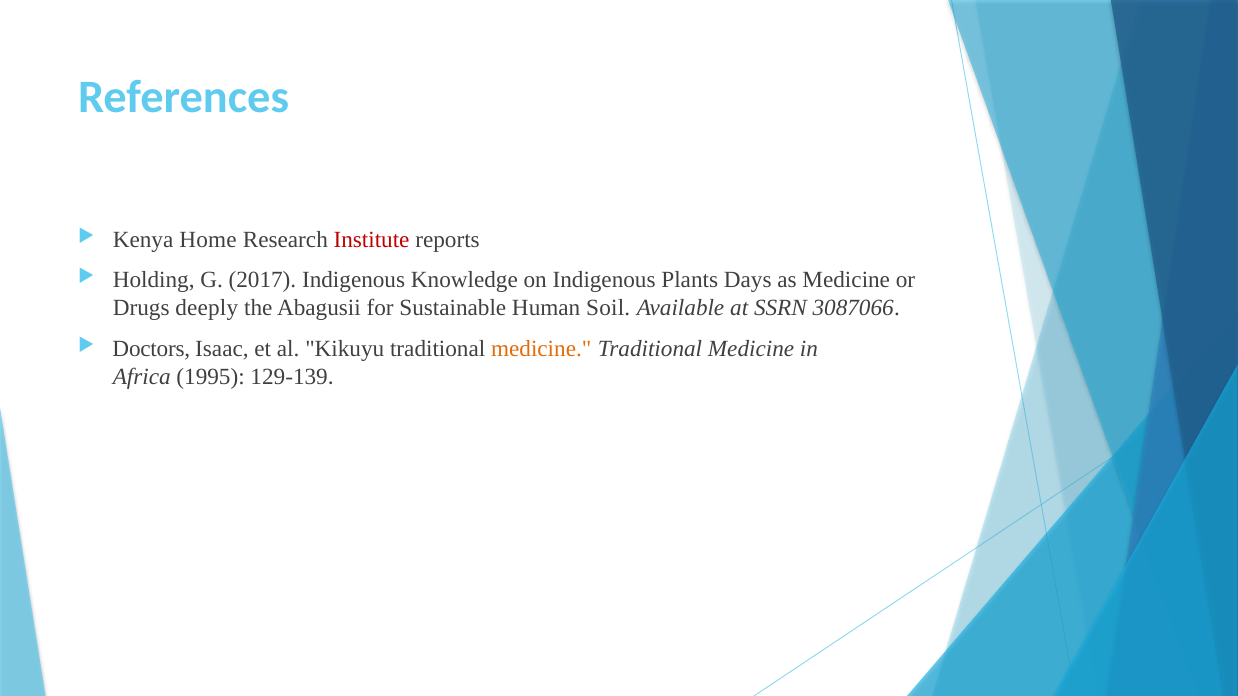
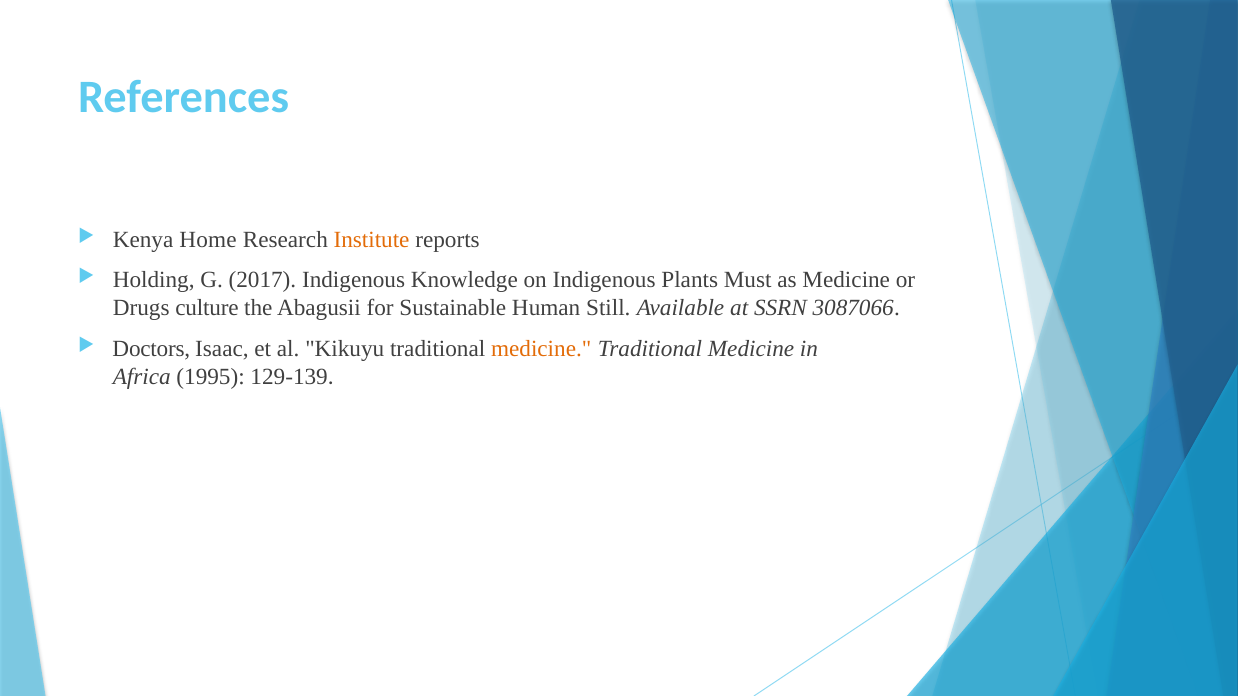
Institute colour: red -> orange (372, 240)
Days: Days -> Must (748, 280)
deeply: deeply -> culture (207, 308)
Soil: Soil -> Still (608, 308)
